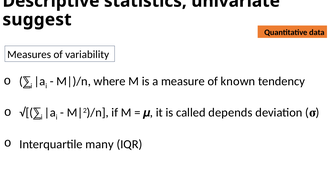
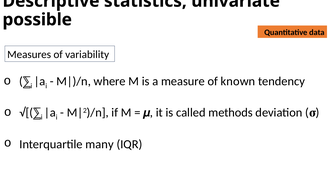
suggest: suggest -> possible (37, 20)
depends: depends -> methods (231, 113)
